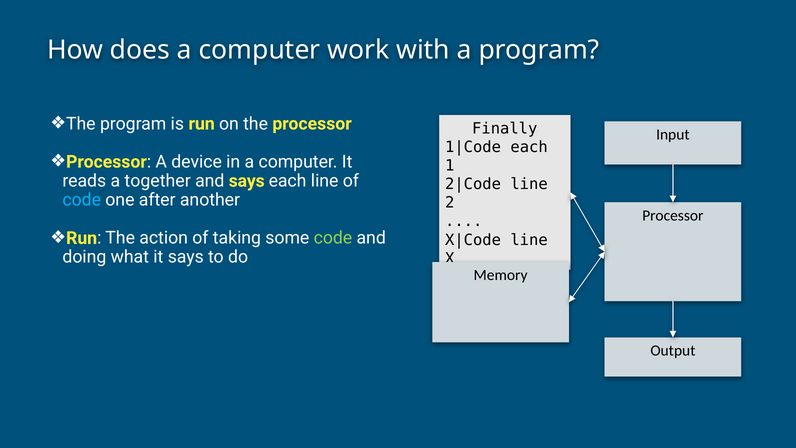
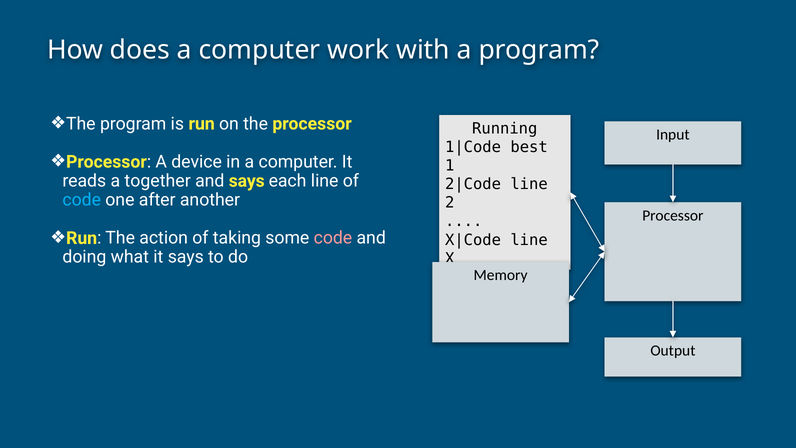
Finally: Finally -> Running (505, 128)
each: each -> best (529, 147)
code colour: light green -> pink (333, 238)
